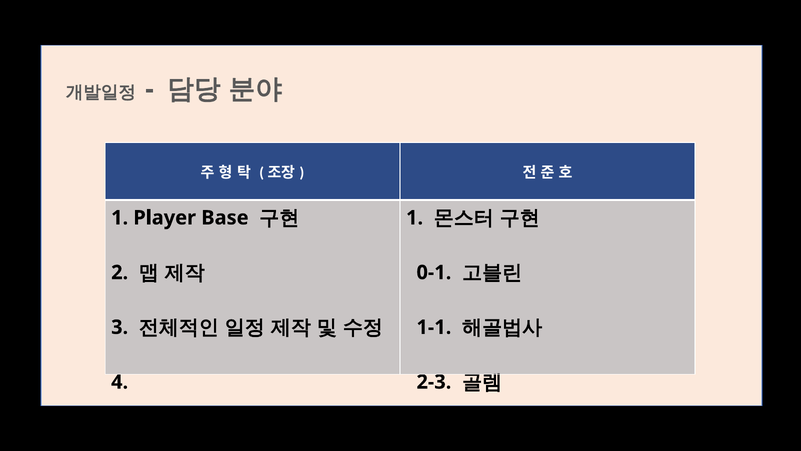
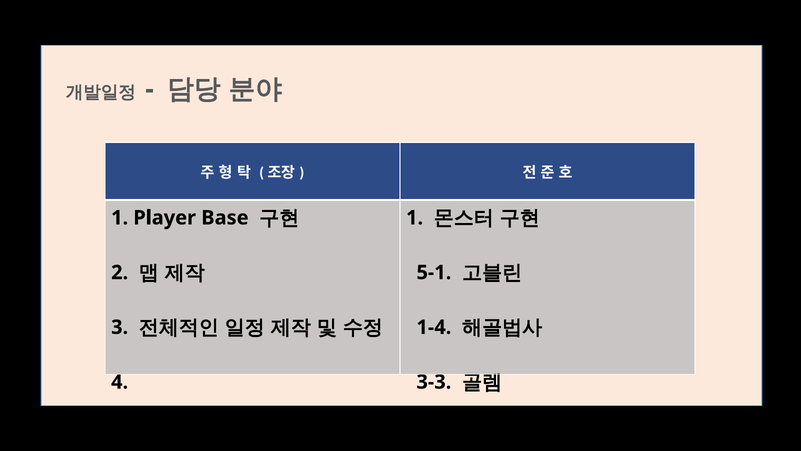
0-1: 0-1 -> 5-1 (434, 272)
1-1: 1-1 -> 1-4 (434, 327)
2-3: 2-3 -> 3-3 (434, 382)
